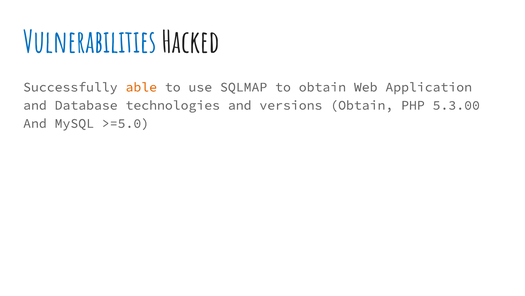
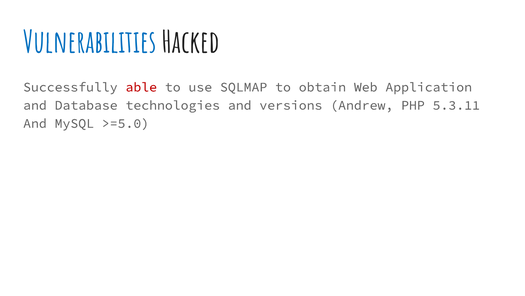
able colour: orange -> red (141, 87)
versions Obtain: Obtain -> Andrew (362, 105)
5.3.00: 5.3.00 -> 5.3.11 (456, 105)
